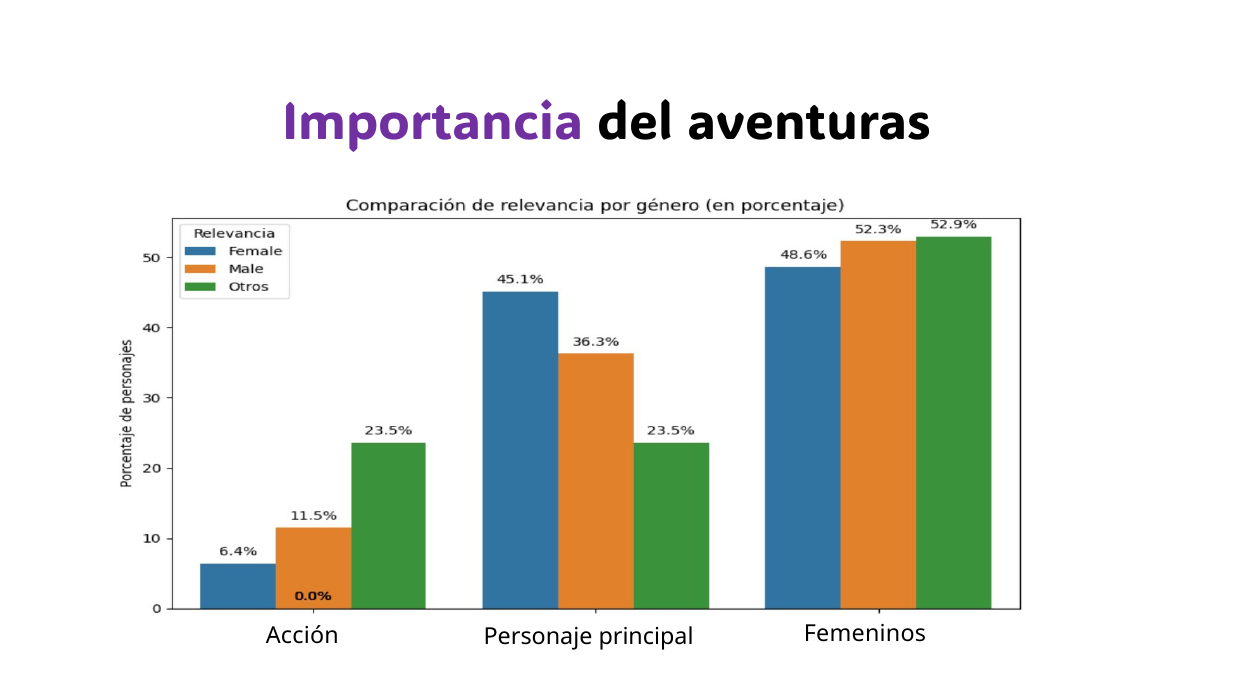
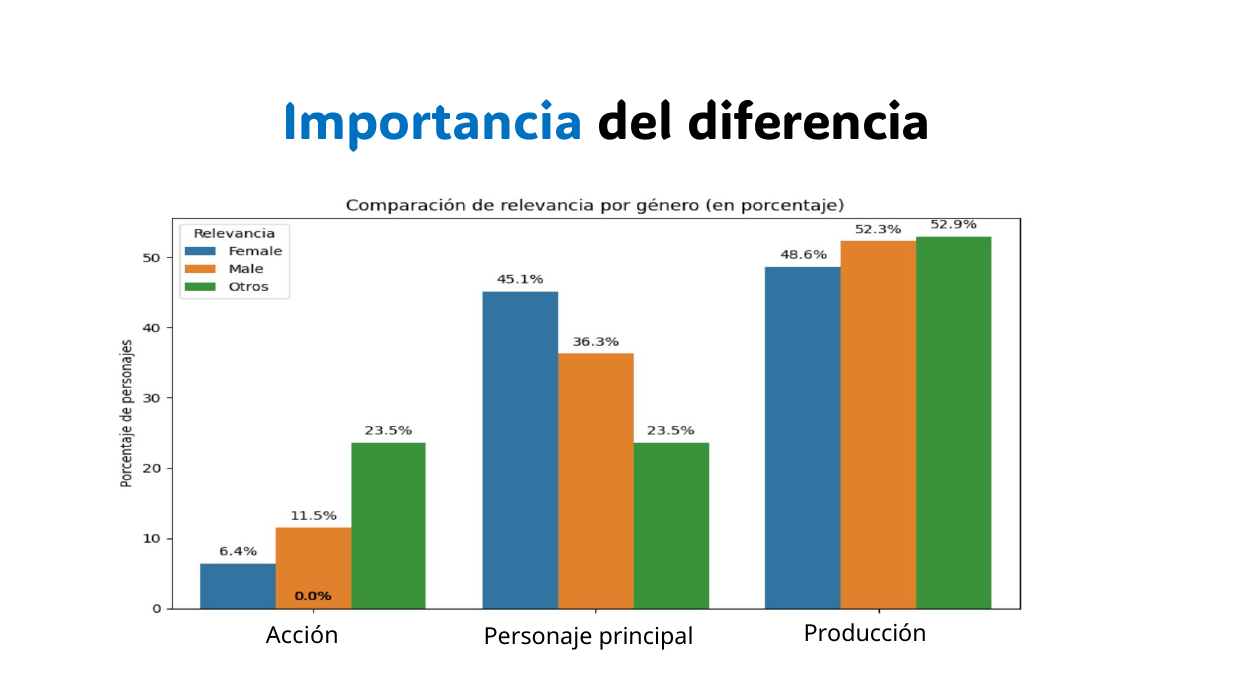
Importancia colour: purple -> blue (433, 123)
aventuras: aventuras -> diferencia (809, 123)
Femeninos: Femeninos -> Producción (865, 635)
